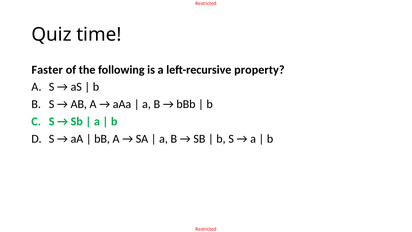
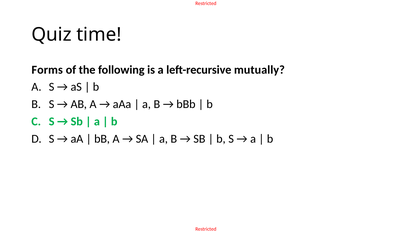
Faster: Faster -> Forms (47, 70)
property: property -> mutually (259, 70)
